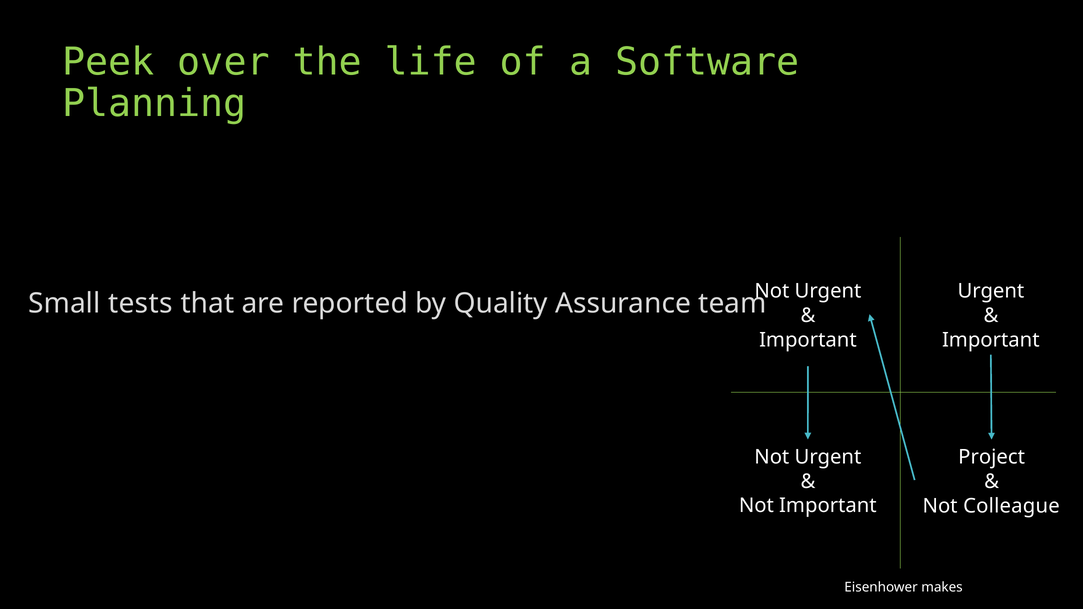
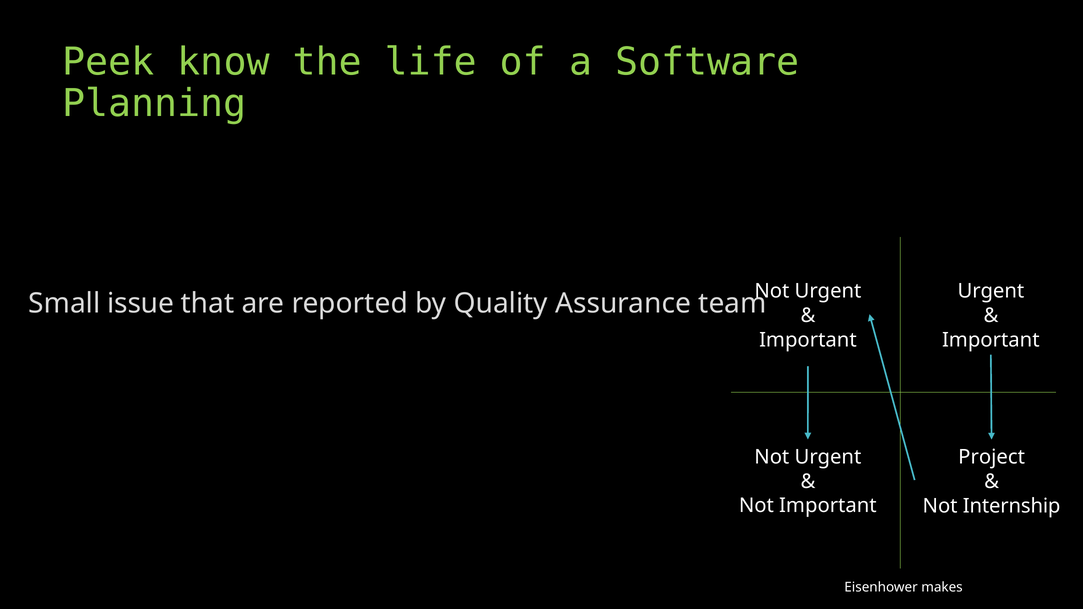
over: over -> know (224, 62)
tests: tests -> issue (141, 303)
Colleague: Colleague -> Internship (1012, 506)
